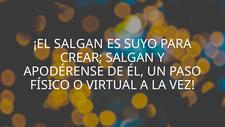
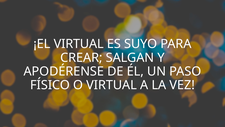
¡EL SALGAN: SALGAN -> VIRTUAL (79, 44)
